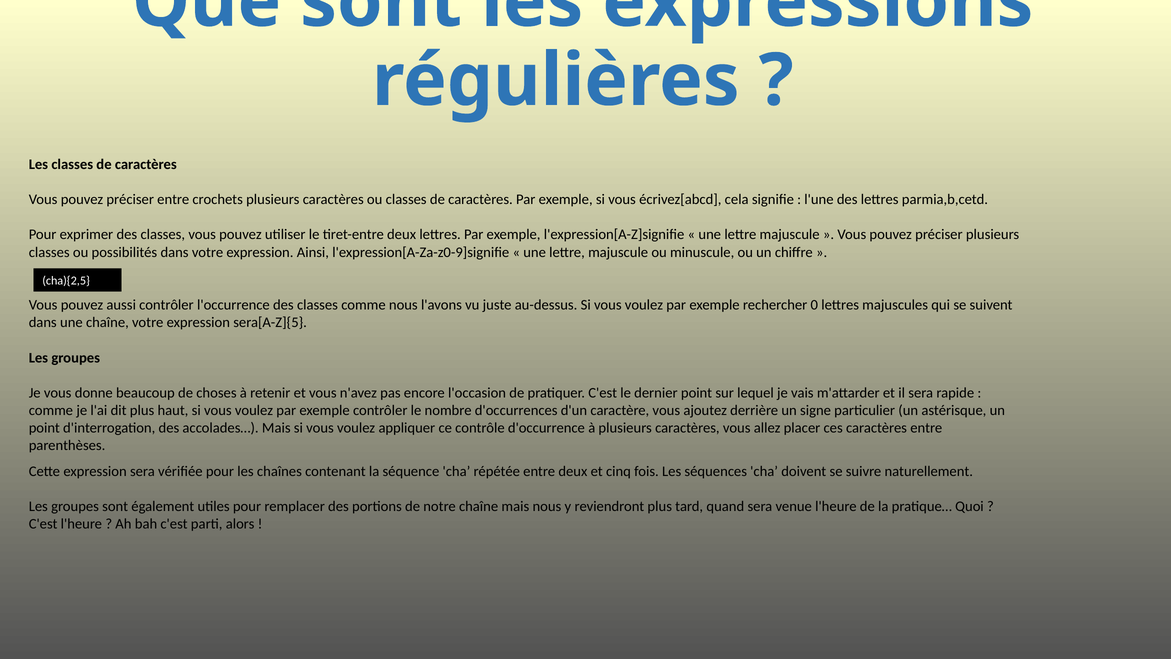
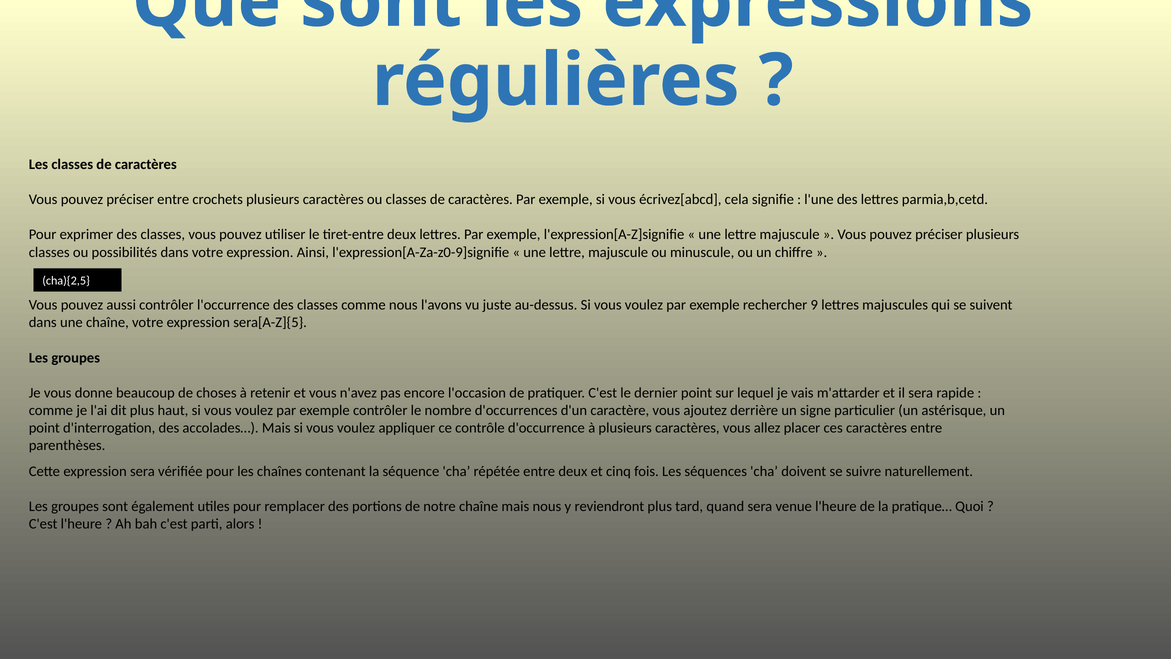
0: 0 -> 9 (814, 305)
